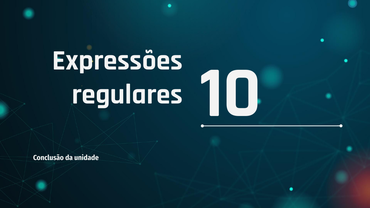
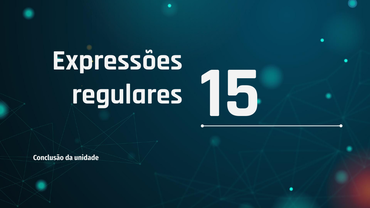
10: 10 -> 15 (230, 92)
